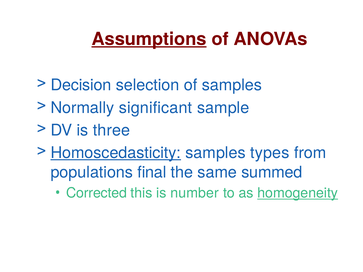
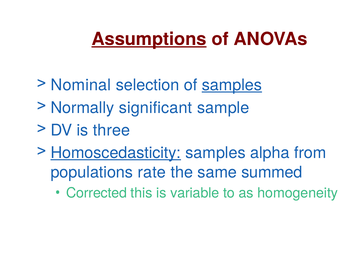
Decision: Decision -> Nominal (81, 85)
samples underline: none -> present (232, 85)
types: types -> alpha (270, 153)
final: final -> rate (152, 172)
number: number -> variable (195, 193)
homogeneity underline: present -> none (298, 193)
